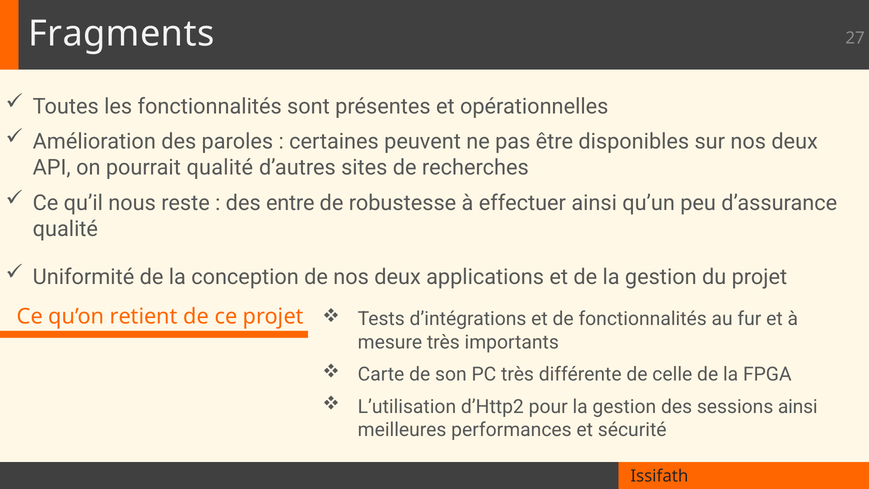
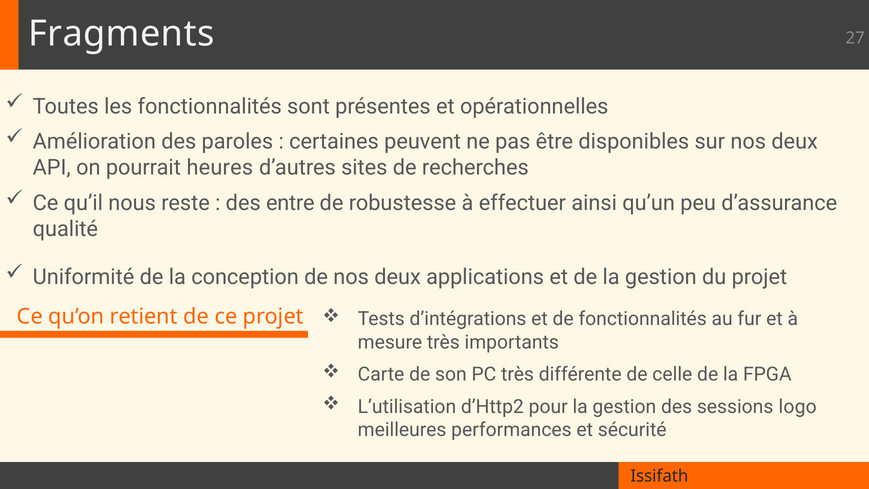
pourrait qualité: qualité -> heures (220, 168)
sessions ainsi: ainsi -> logo (798, 407)
